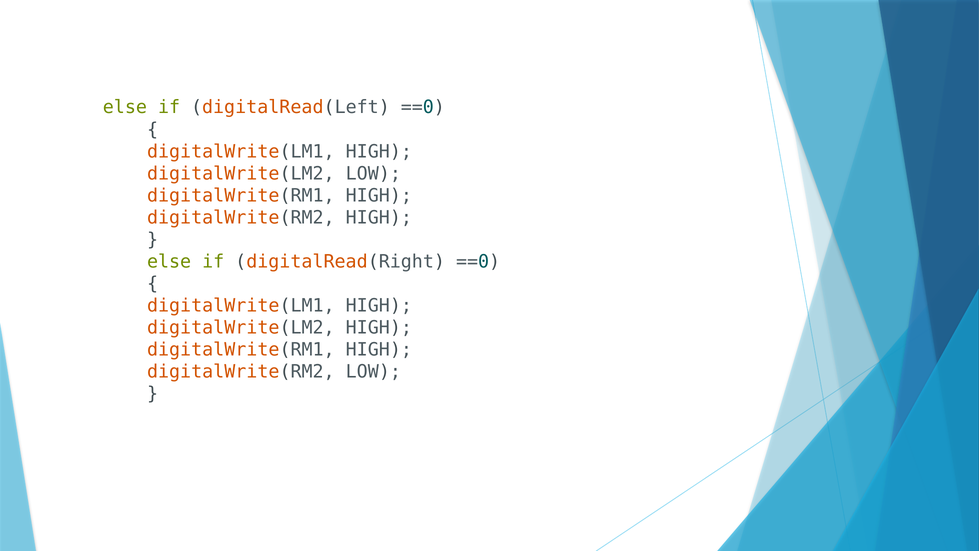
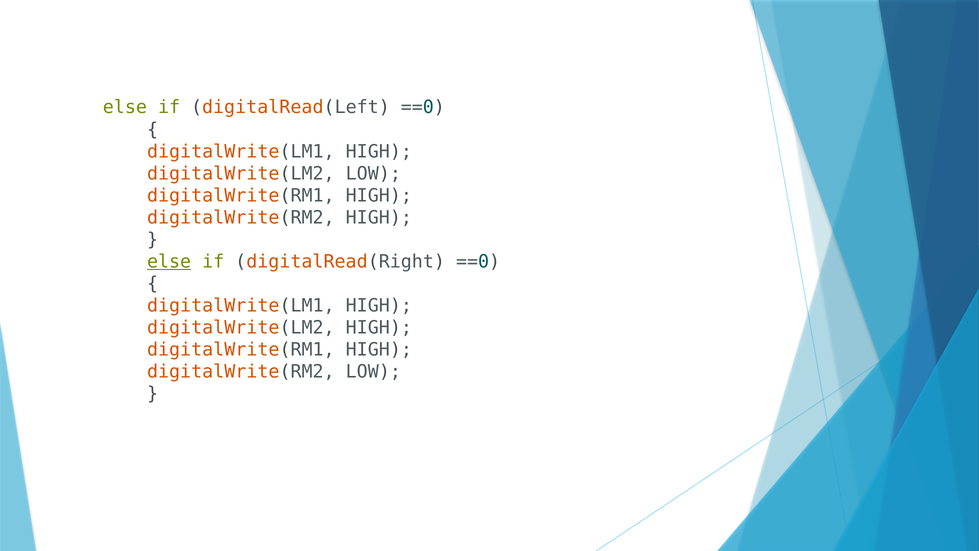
else underline: none -> present (169, 262)
